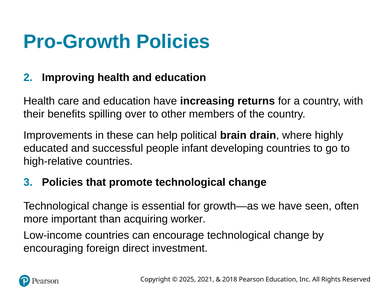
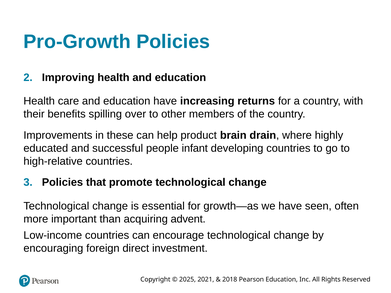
political: political -> product (199, 135)
worker: worker -> advent (188, 219)
